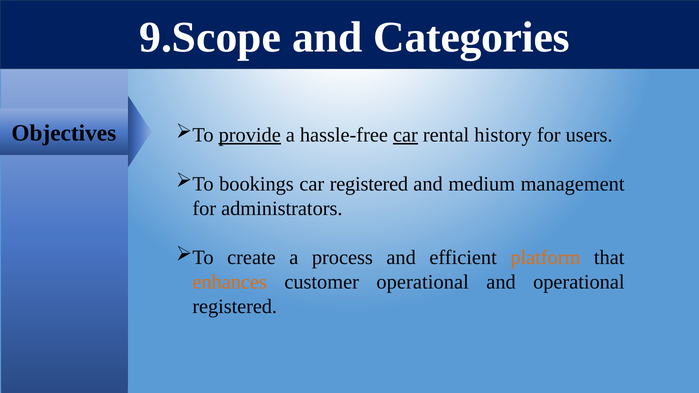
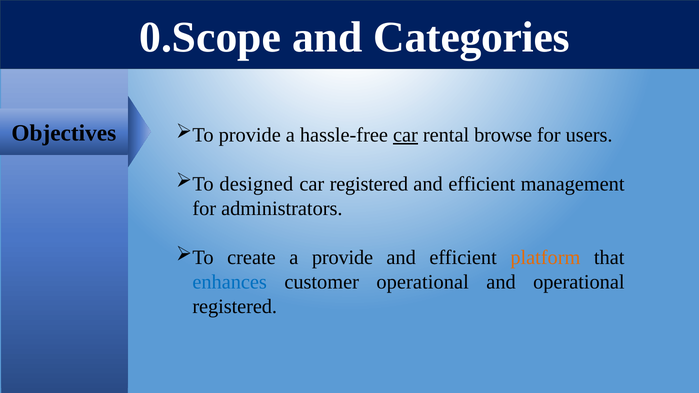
9.Scope: 9.Scope -> 0.Scope (210, 38)
provide underline: present -> none (250, 135)
history: history -> browse (503, 135)
bookings: bookings -> designed (256, 184)
medium: medium -> efficient (482, 184)
a process: process -> provide (342, 257)
enhances colour: orange -> blue (230, 282)
